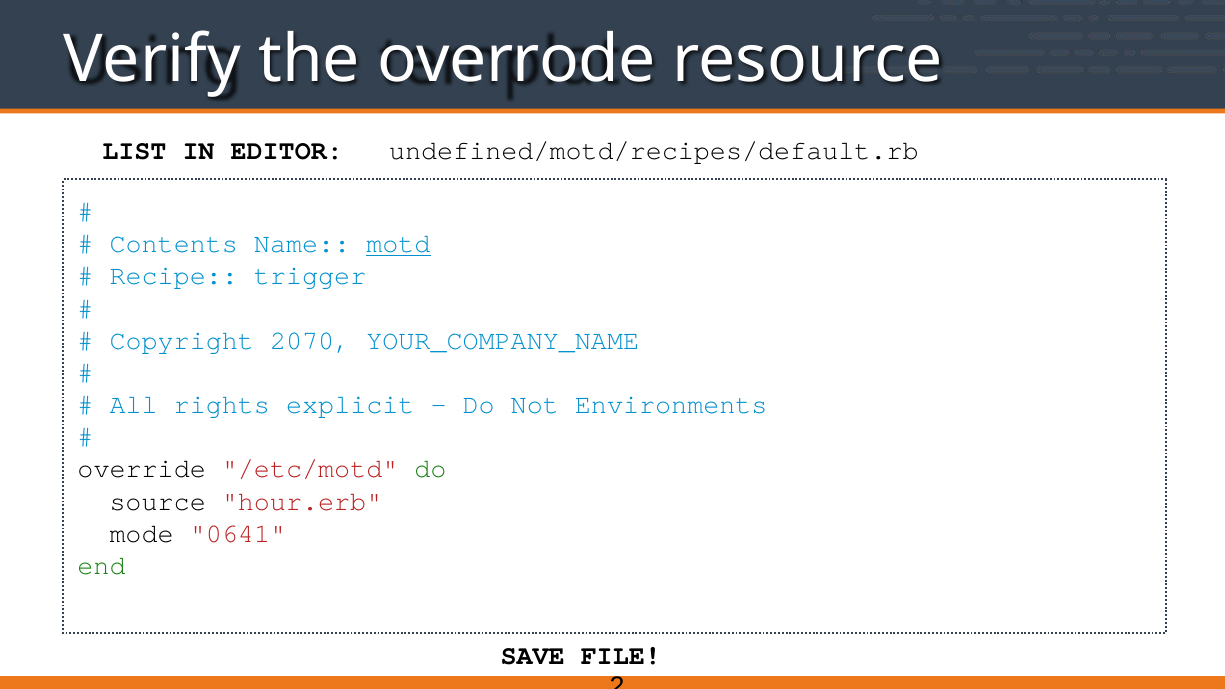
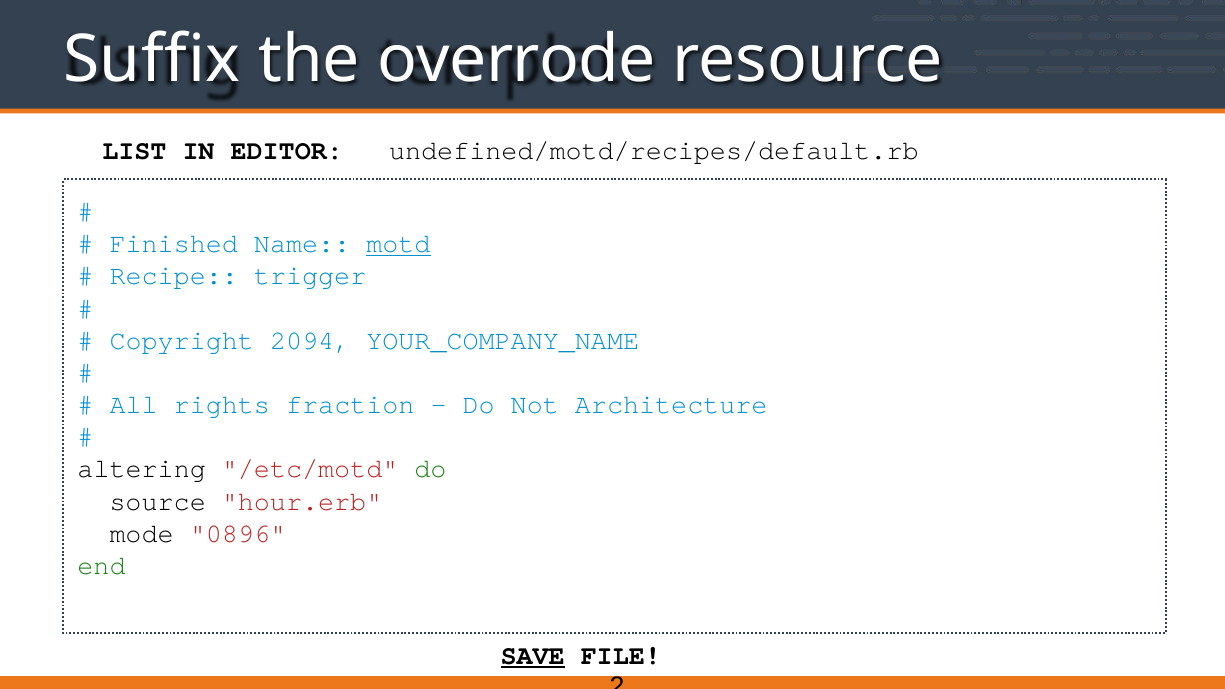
Verify: Verify -> Suffix (152, 60)
Contents: Contents -> Finished (174, 244)
2070: 2070 -> 2094 (310, 340)
explicit: explicit -> fraction (350, 405)
Environments: Environments -> Architecture (671, 405)
override: override -> altering (142, 469)
0641: 0641 -> 0896 (238, 533)
SAVE underline: none -> present (533, 655)
